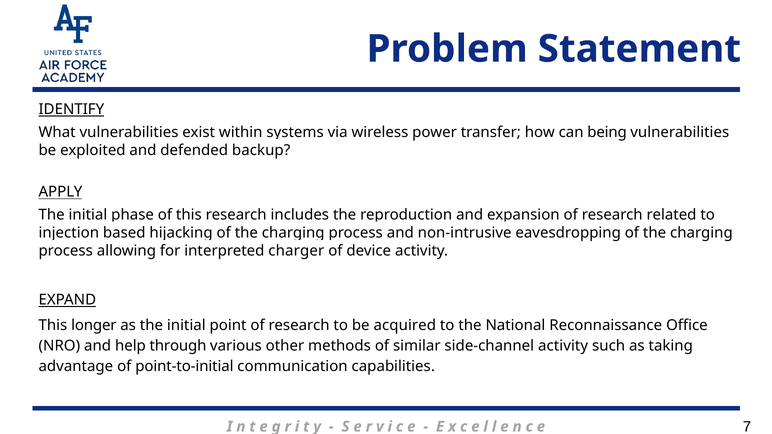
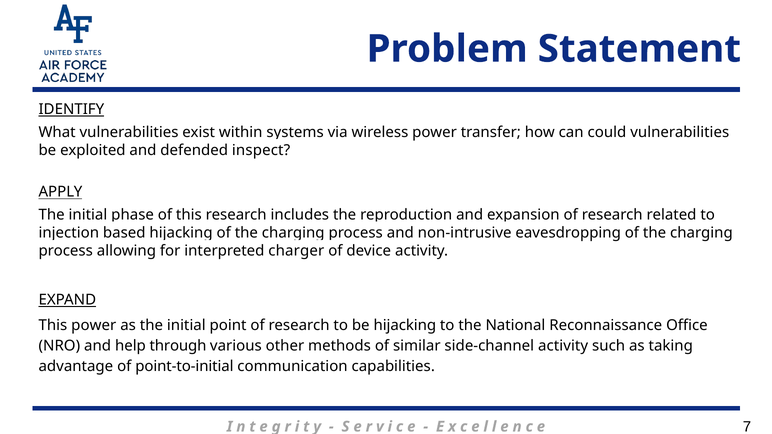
being: being -> could (607, 132)
backup: backup -> inspect (261, 150)
This longer: longer -> power (94, 326)
be acquired: acquired -> hijacking (405, 326)
